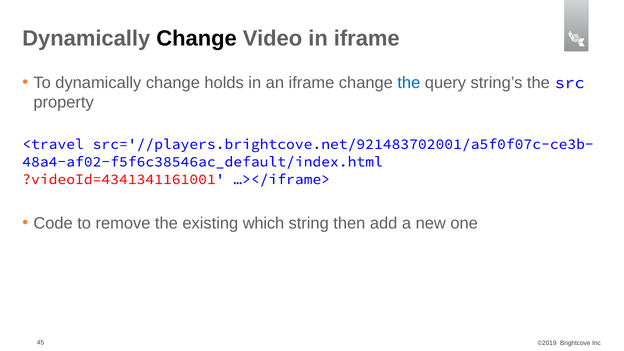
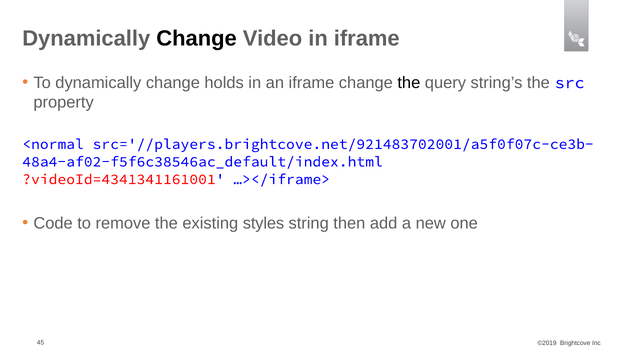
the colour: blue -> black (409, 83)
<travel: <travel -> <normal (53, 144)
which: which -> styles (263, 223)
